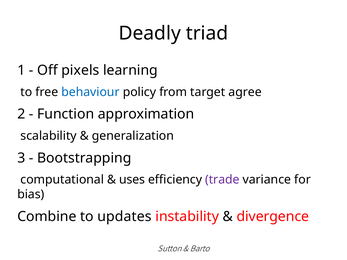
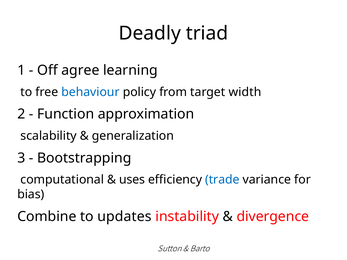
pixels: pixels -> agree (80, 70)
agree: agree -> width (245, 92)
trade colour: purple -> blue (222, 180)
